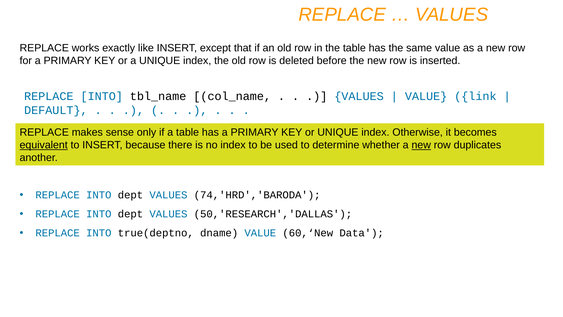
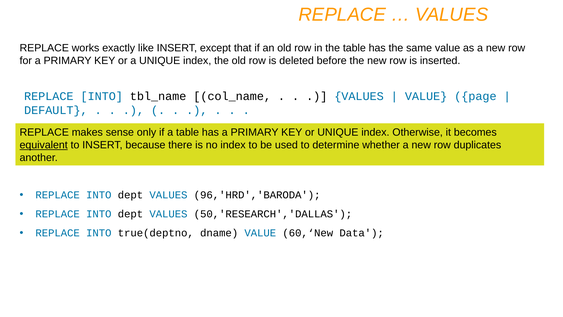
link: link -> page (475, 96)
new underline: present -> none (421, 145)
74,'HRD','BARODA: 74,'HRD','BARODA -> 96,'HRD','BARODA (257, 195)
